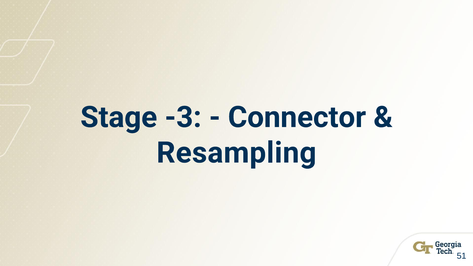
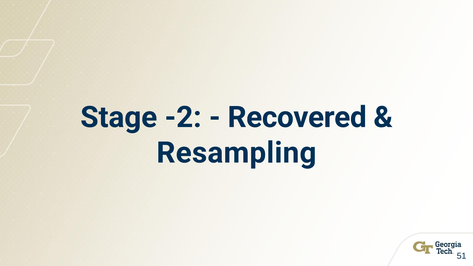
-3: -3 -> -2 (183, 117)
Connector: Connector -> Recovered (297, 117)
